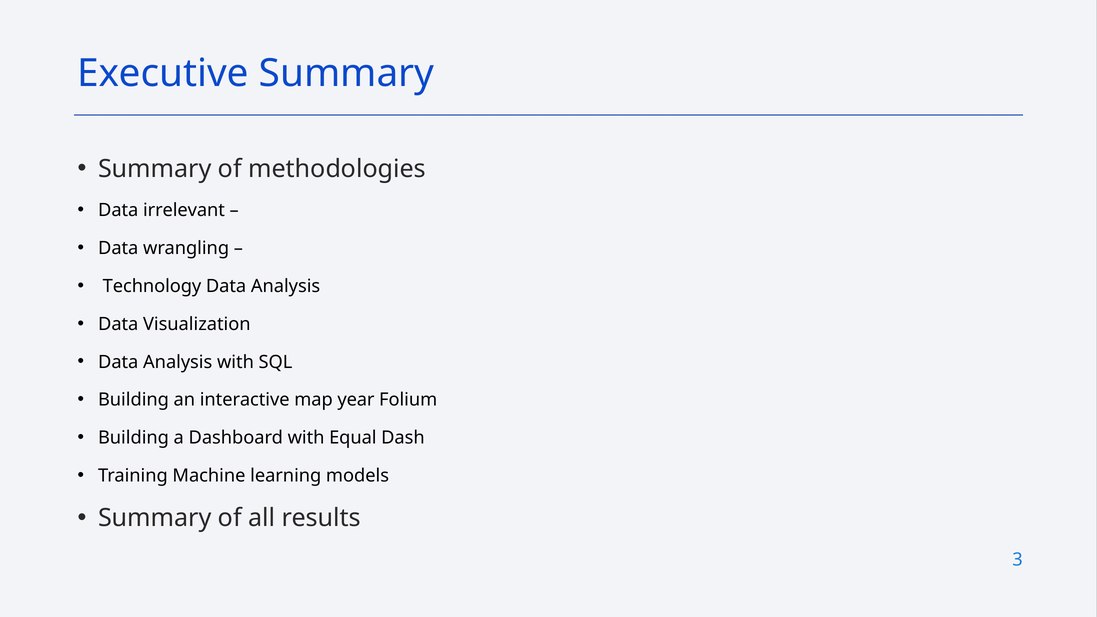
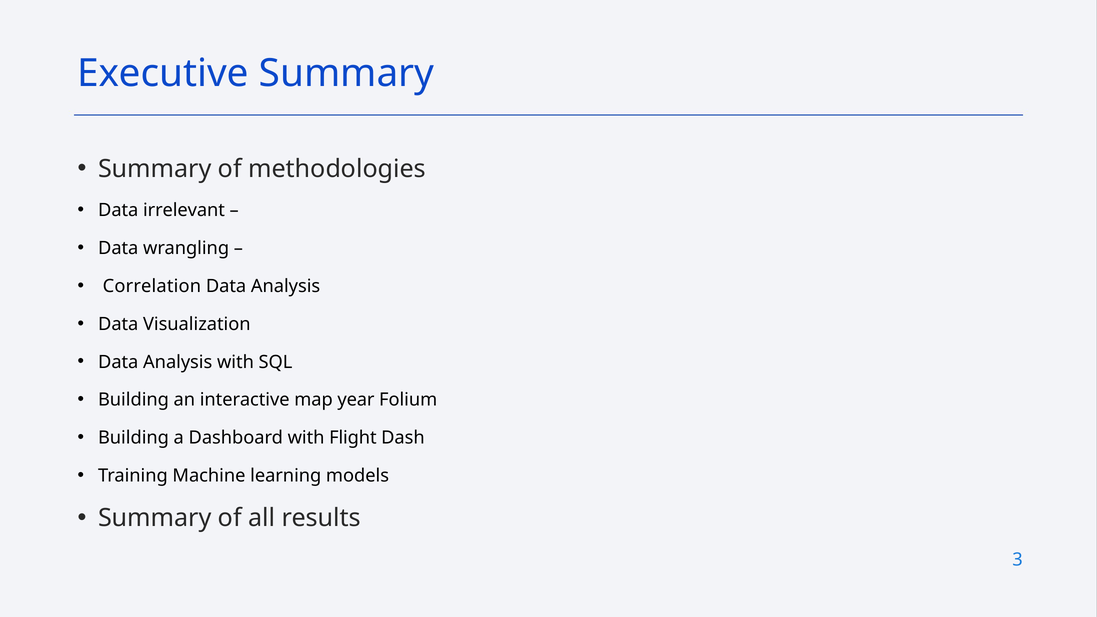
Technology: Technology -> Correlation (152, 286)
Equal: Equal -> Flight (353, 438)
